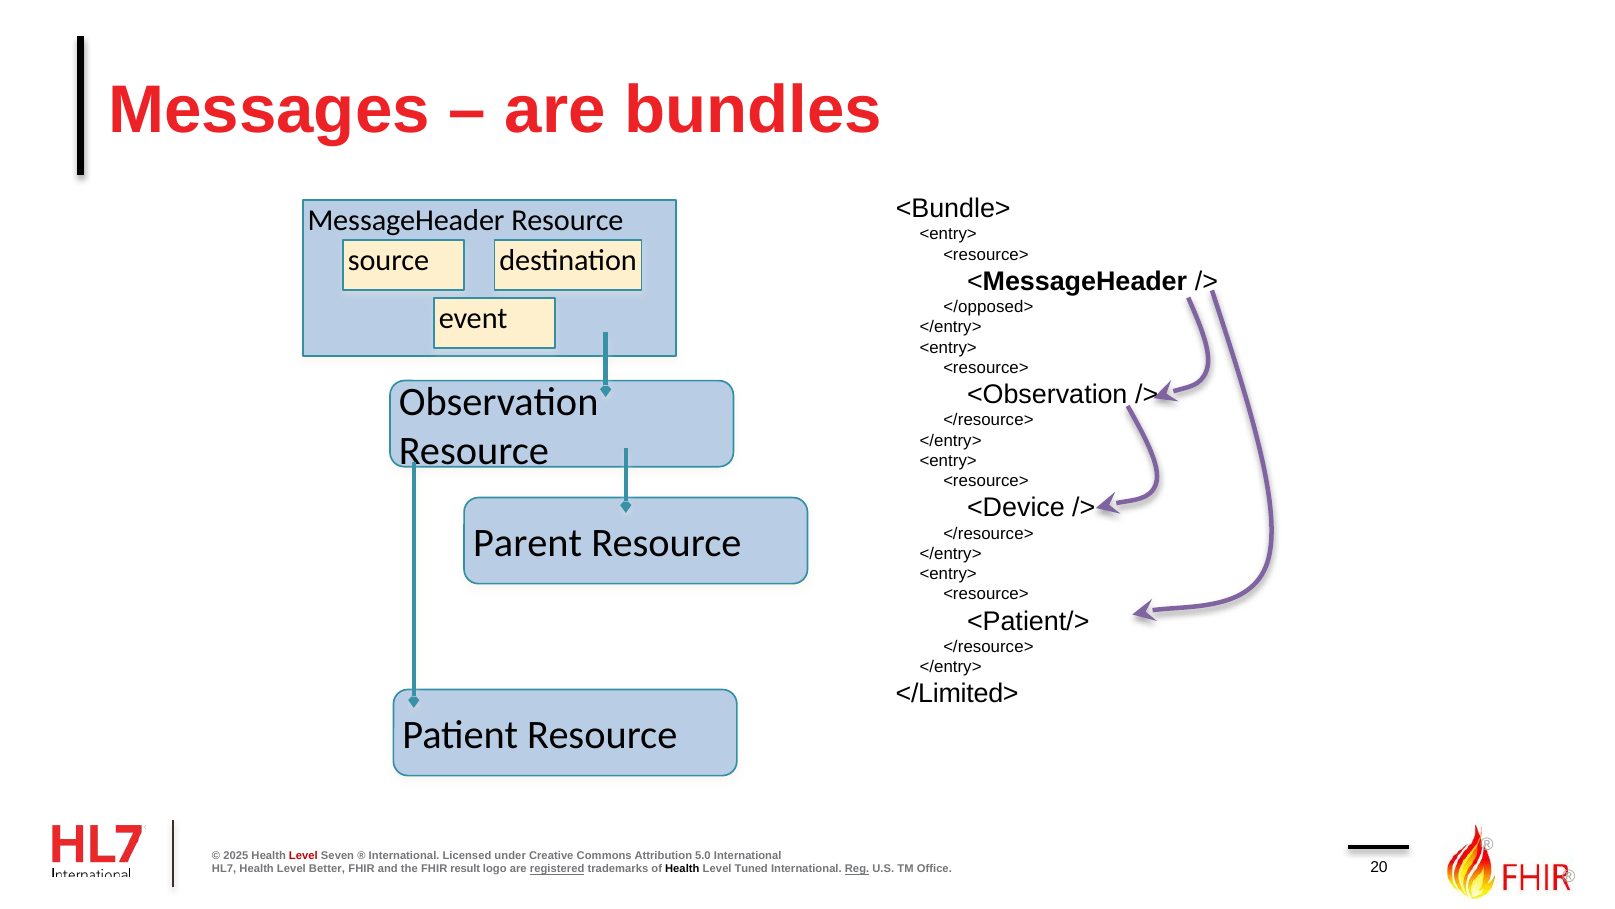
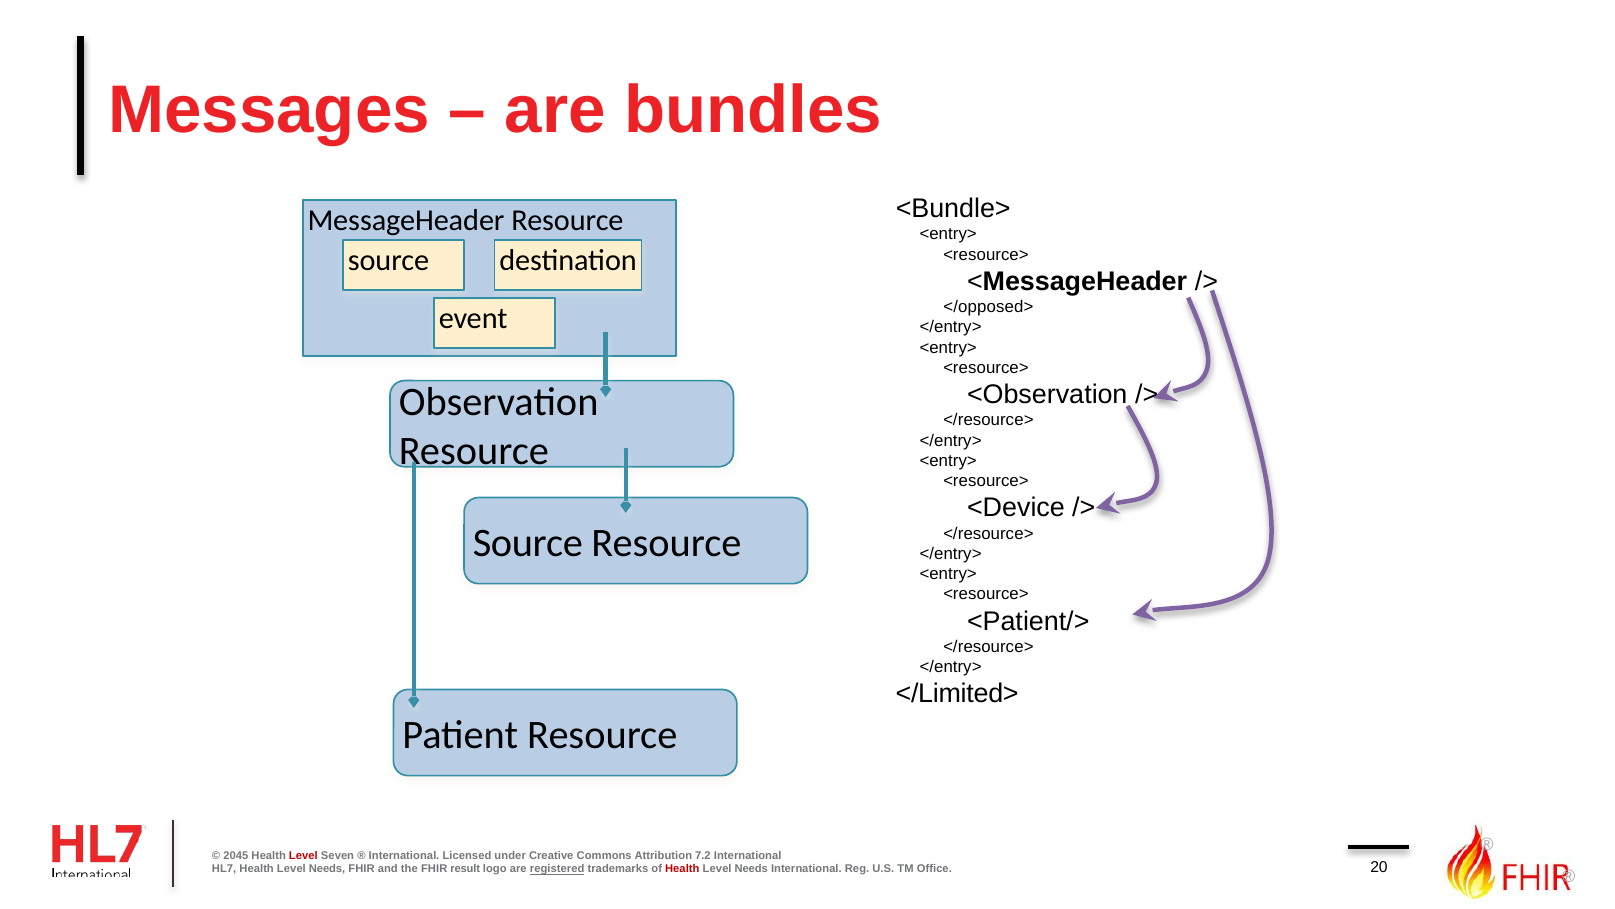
Parent: Parent -> Source (528, 543)
2025: 2025 -> 2045 (236, 855)
5.0: 5.0 -> 7.2 (703, 855)
HL7 Health Level Better: Better -> Needs (327, 869)
Health colour: black -> red (682, 869)
Tuned: Tuned -> Needs (751, 869)
Reg underline: present -> none (857, 869)
